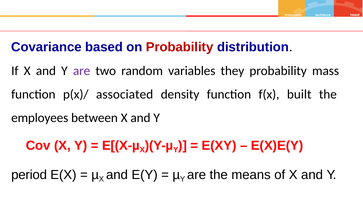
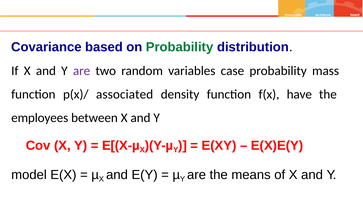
Probability colour: red -> green (180, 47)
they: they -> case (232, 71)
built: built -> have (299, 94)
period: period -> model (29, 175)
